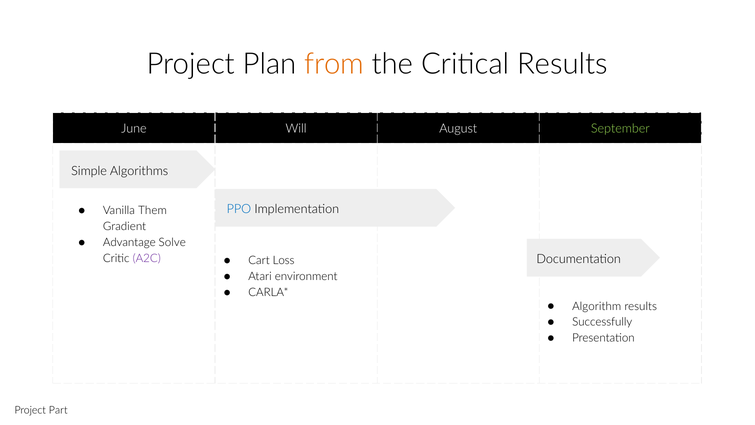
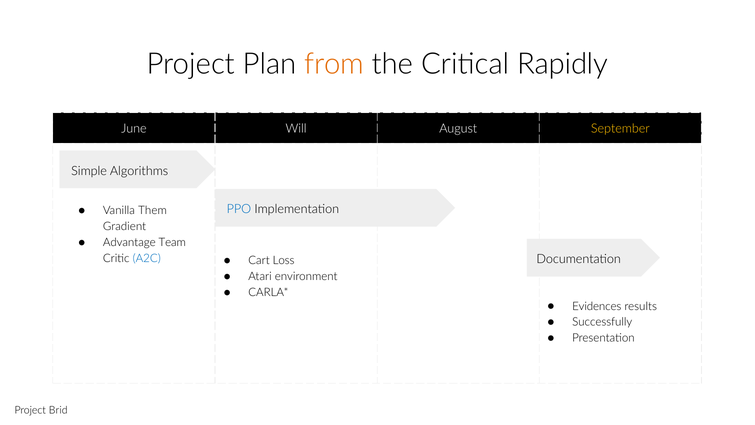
Critical Results: Results -> Rapidly (563, 64)
September colour: light green -> yellow (620, 128)
Solve: Solve -> Team (172, 242)
A2C colour: purple -> blue (147, 258)
Algorithm: Algorithm -> Evidences (597, 306)
Part: Part -> Brid (58, 410)
